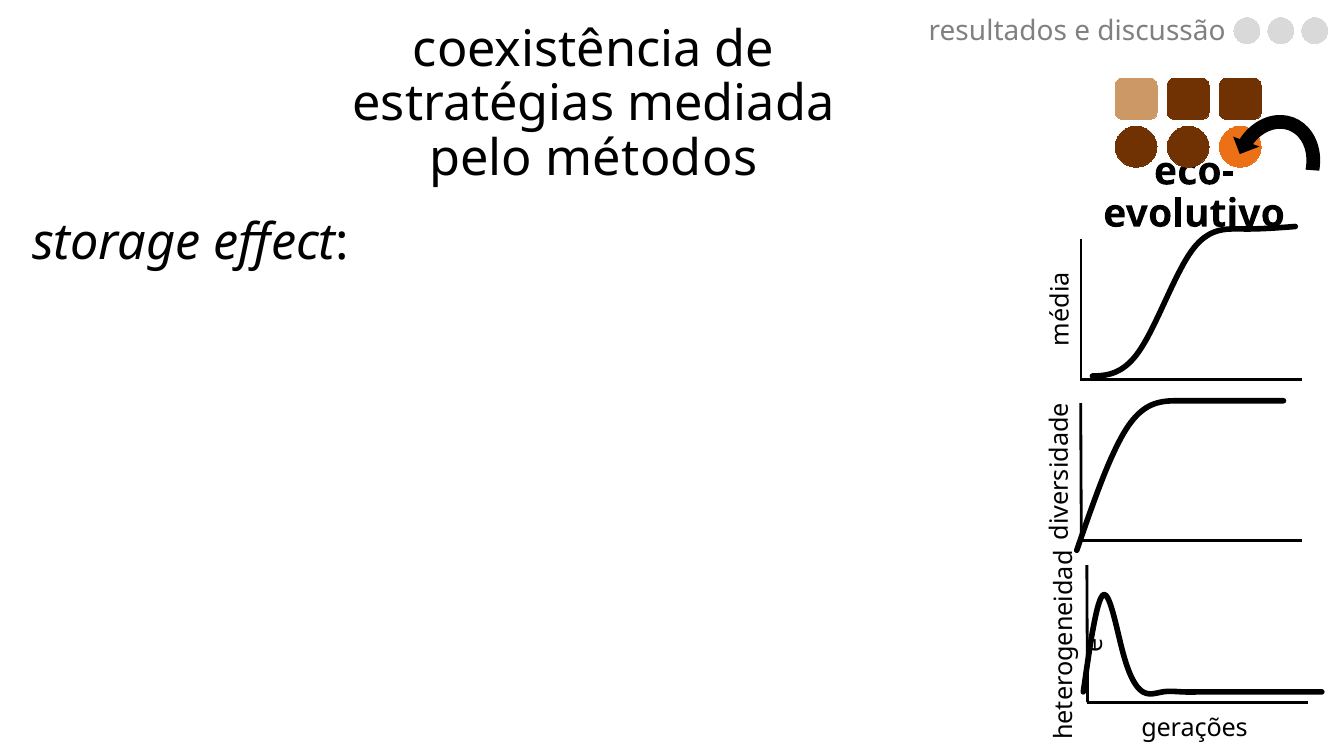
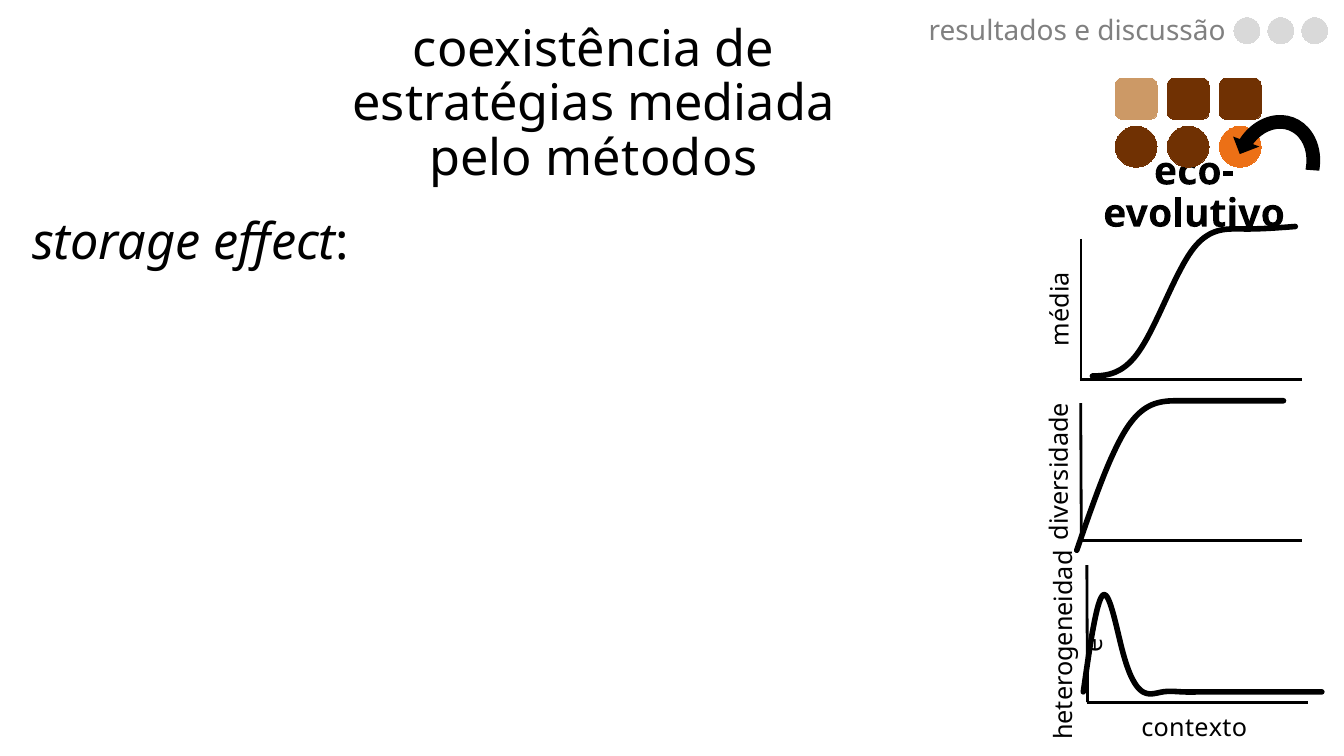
gerações: gerações -> contexto (1194, 728)
